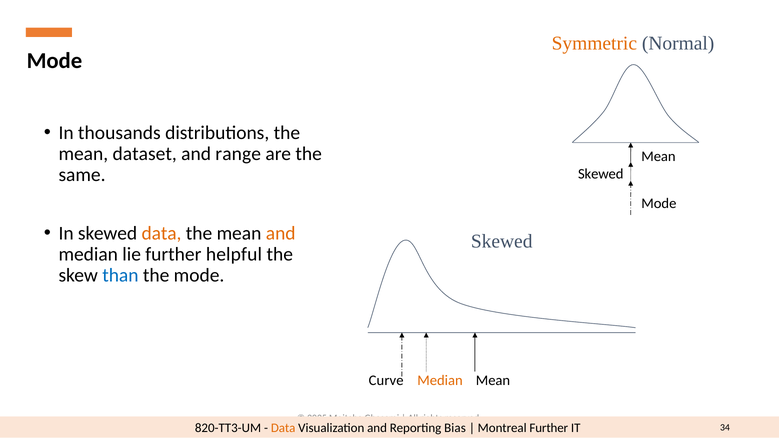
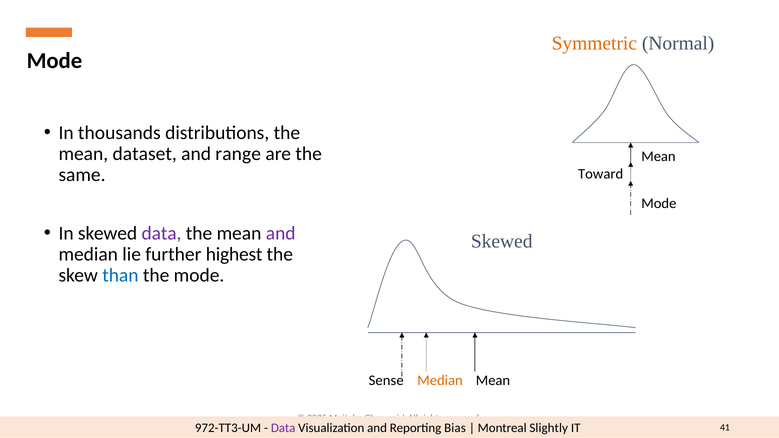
Skewed: Skewed -> Toward (601, 174)
data colour: orange -> purple (161, 233)
and colour: orange -> purple (281, 233)
helpful: helpful -> highest (234, 254)
Curve: Curve -> Sense (386, 380)
820-TT3-UM: 820-TT3-UM -> 972-TT3-UM (228, 428)
Data colour: orange -> purple (283, 428)
Montreal Further: Further -> Slightly (549, 428)
34: 34 -> 41 (725, 428)
